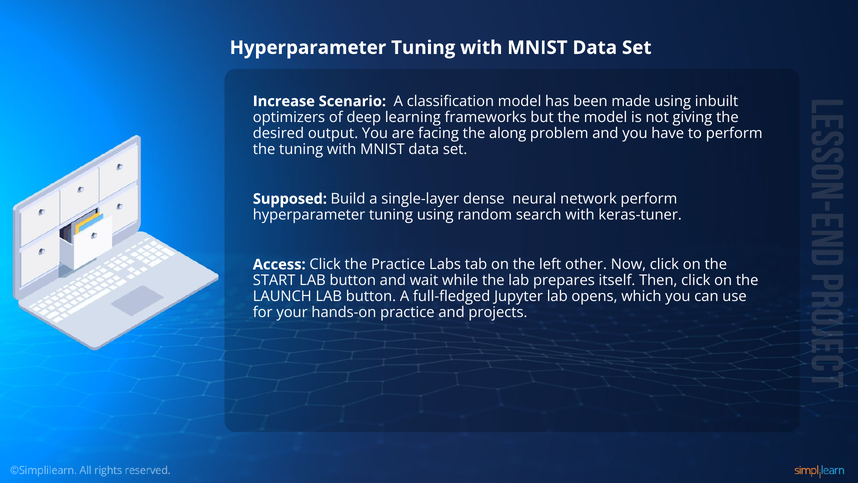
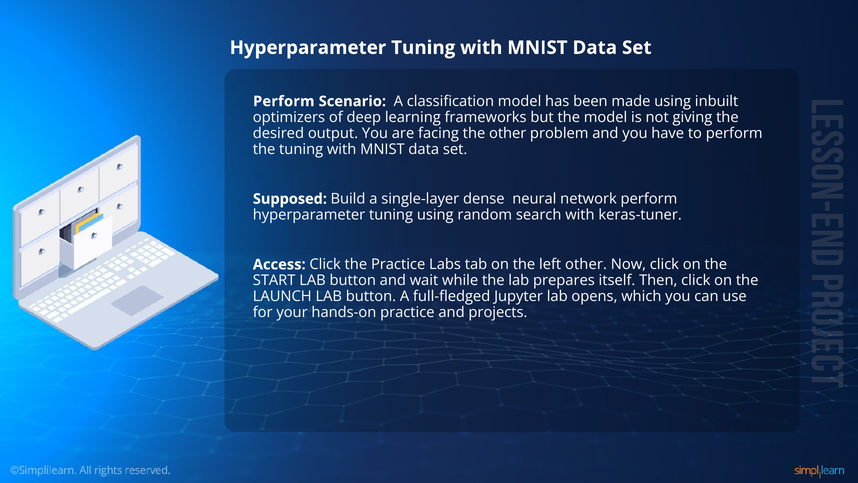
Increase: Increase -> Perform (284, 101)
the along: along -> other (508, 133)
